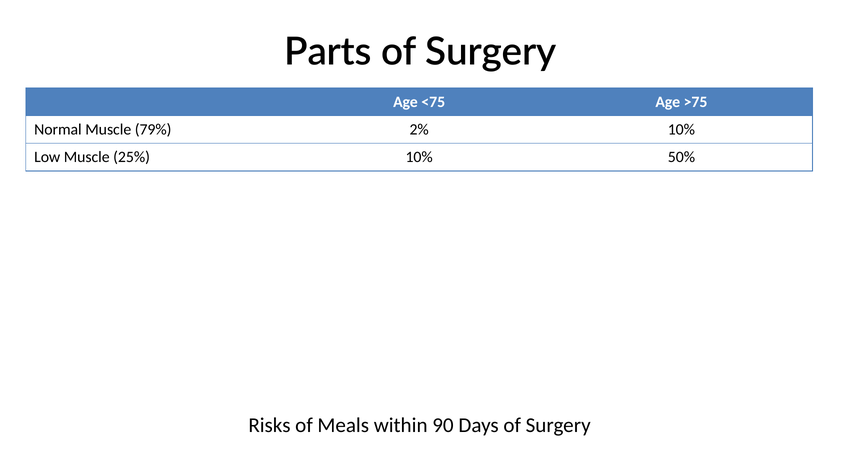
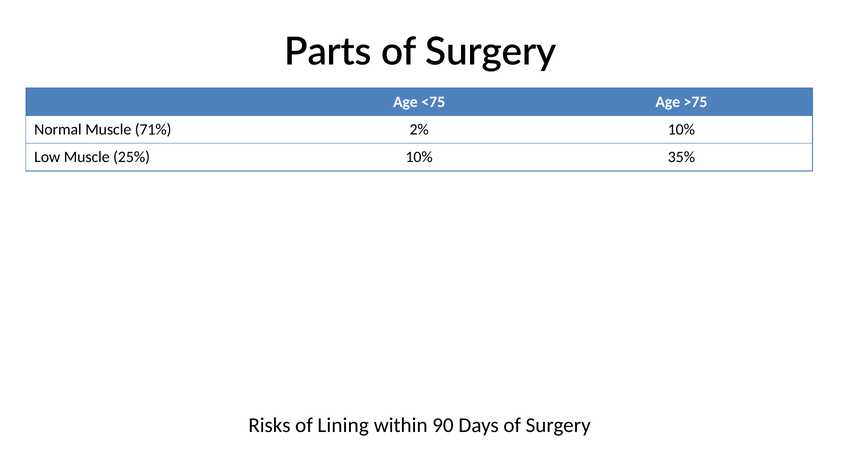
79%: 79% -> 71% (153, 130)
50%: 50% -> 35% (681, 157)
Meals: Meals -> Lining (343, 426)
